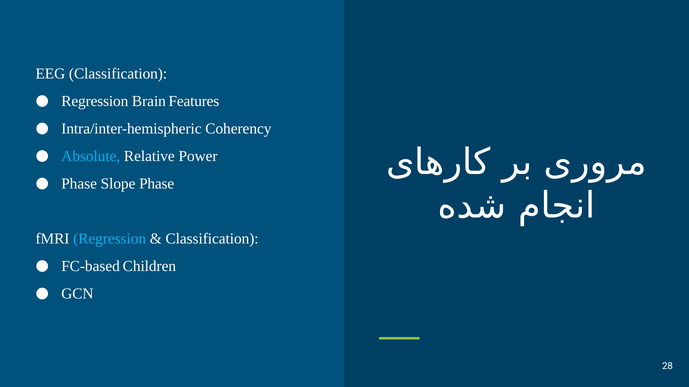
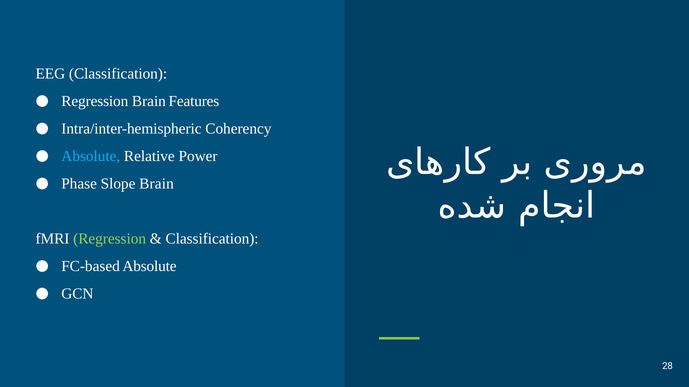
Slope Phase: Phase -> Brain (157, 184)
Regression colour: light blue -> light green (110, 239)
FC-based Children: Children -> Absolute (149, 267)
